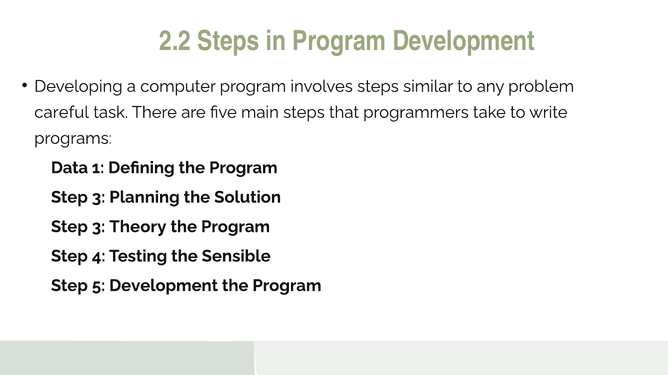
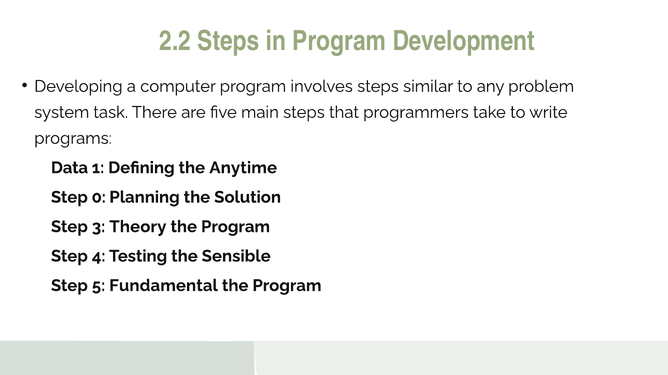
careful: careful -> system (62, 113)
Defining the Program: Program -> Anytime (243, 168)
3: 3 -> 0 (99, 198)
5 Development: Development -> Fundamental (164, 286)
